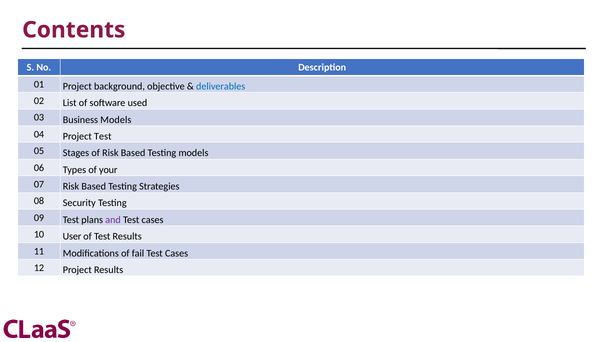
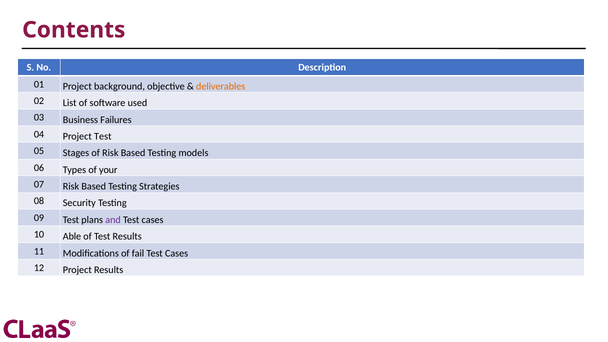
deliverables colour: blue -> orange (221, 86)
Business Models: Models -> Failures (116, 120)
User: User -> Able (72, 237)
